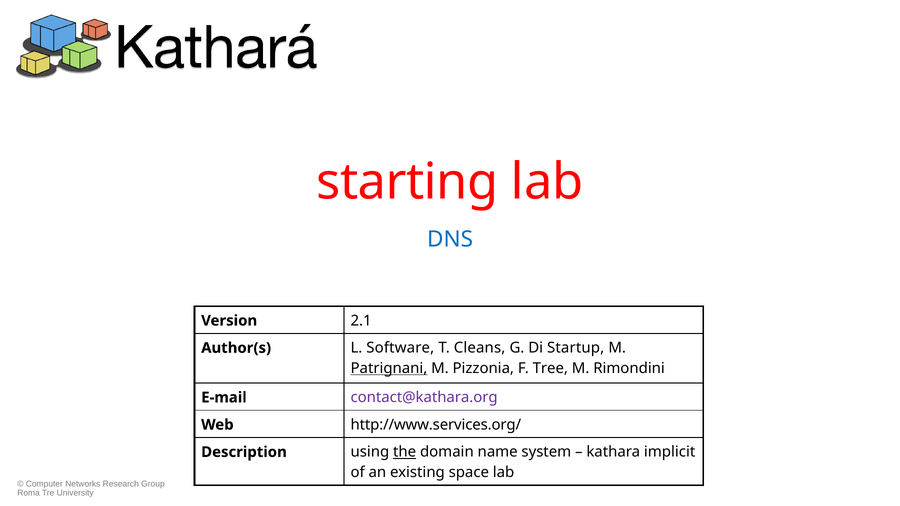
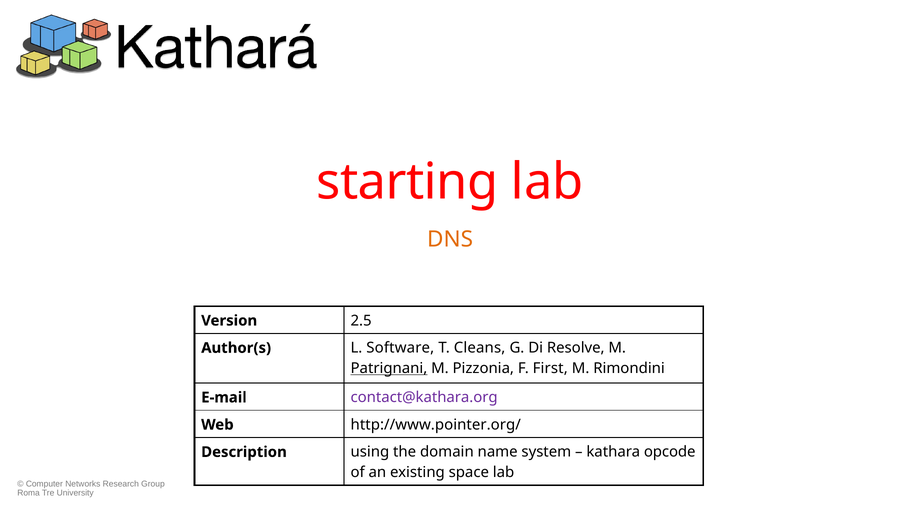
DNS colour: blue -> orange (450, 240)
2.1: 2.1 -> 2.5 (361, 321)
Startup: Startup -> Resolve (576, 348)
Tree: Tree -> First (550, 368)
http://www.services.org/: http://www.services.org/ -> http://www.pointer.org/ (436, 425)
the underline: present -> none (405, 452)
implicit: implicit -> opcode (670, 452)
